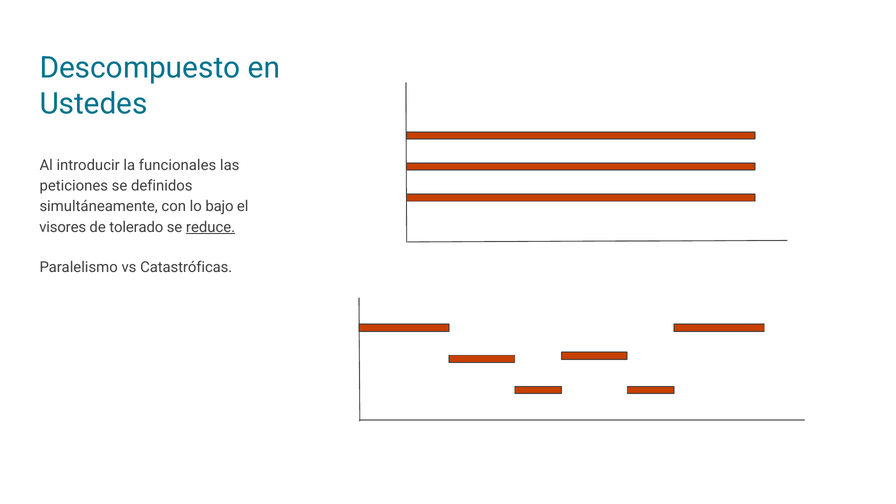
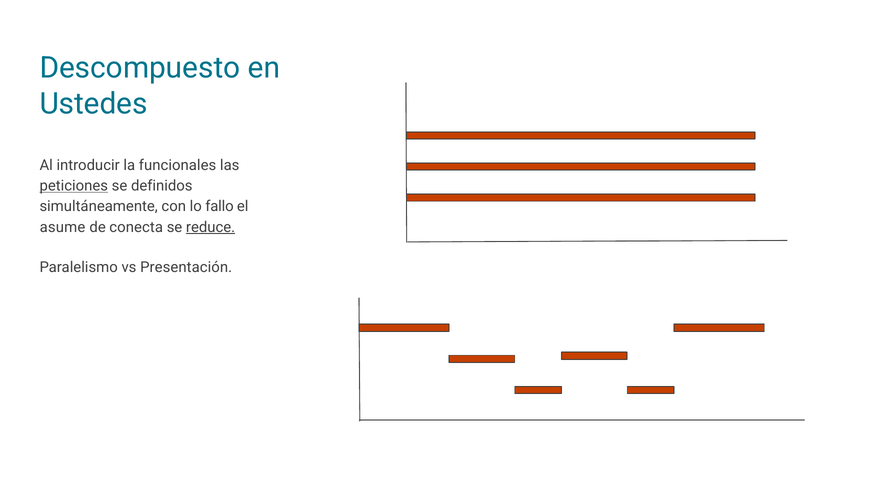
peticiones underline: none -> present (74, 186)
bajo: bajo -> fallo (219, 206)
visores: visores -> asume (63, 227)
tolerado: tolerado -> conecta (136, 227)
Catastróficas: Catastróficas -> Presentación (186, 268)
